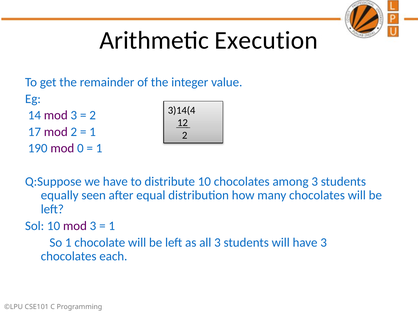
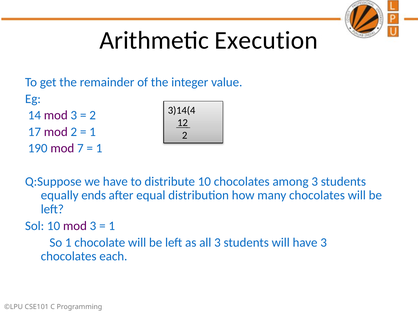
0: 0 -> 7 (80, 148)
seen: seen -> ends (94, 195)
